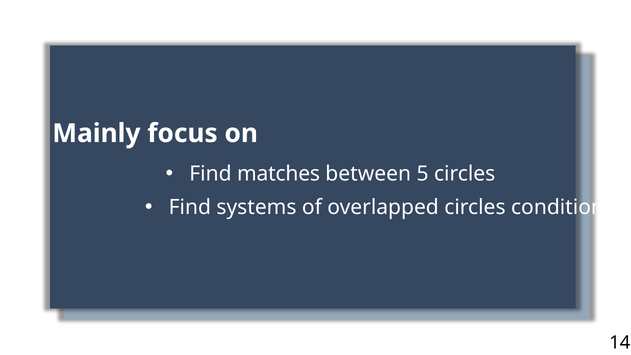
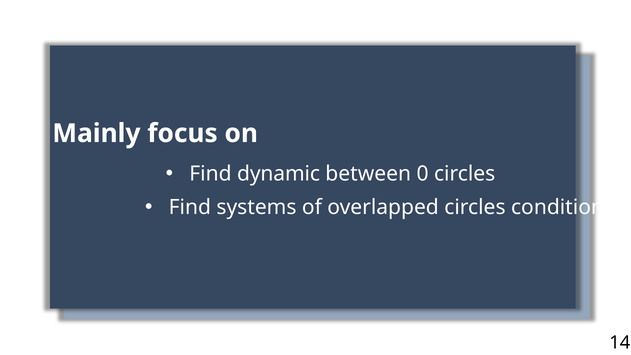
matches: matches -> dynamic (279, 174)
5: 5 -> 0 (423, 174)
